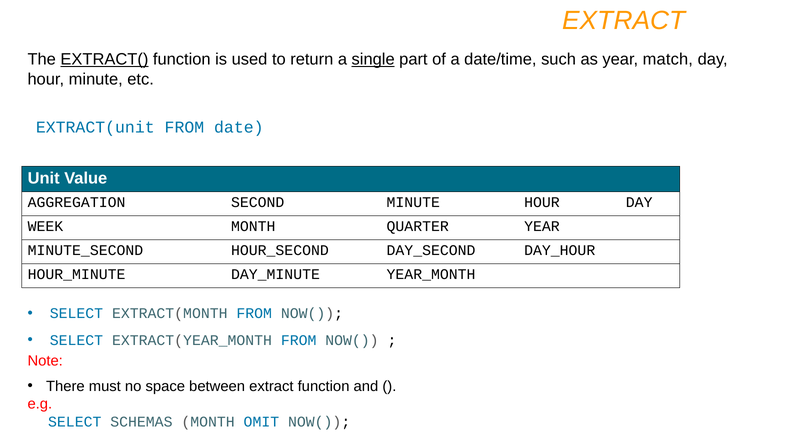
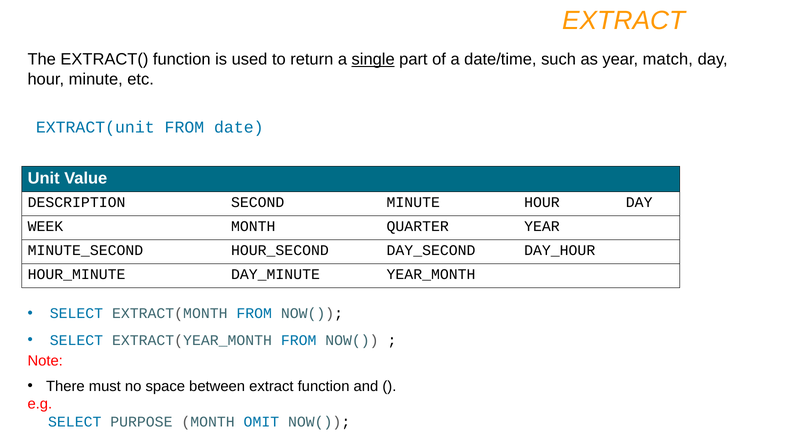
EXTRACT( underline: present -> none (104, 59)
AGGREGATION: AGGREGATION -> DESCRIPTION (77, 202)
SCHEMAS: SCHEMAS -> PURPOSE (141, 422)
